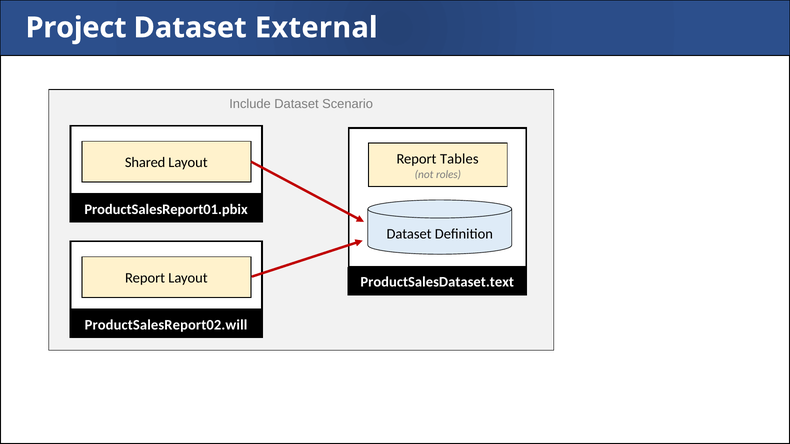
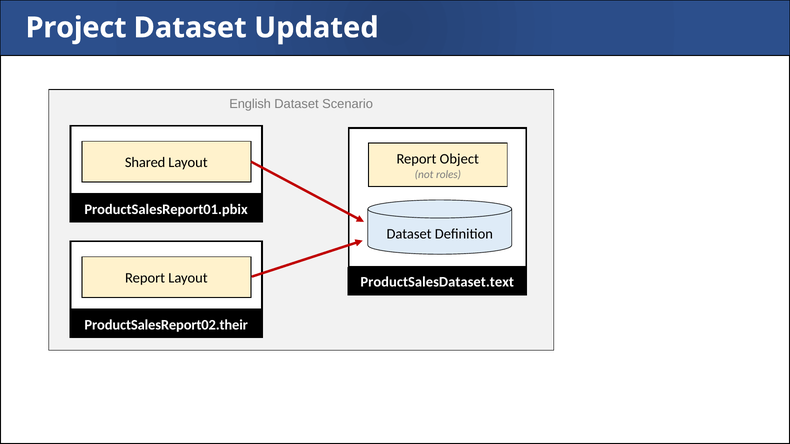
External: External -> Updated (316, 28)
Include: Include -> English (250, 104)
Tables: Tables -> Object (459, 159)
ProductSalesReport02.will: ProductSalesReport02.will -> ProductSalesReport02.their (166, 325)
